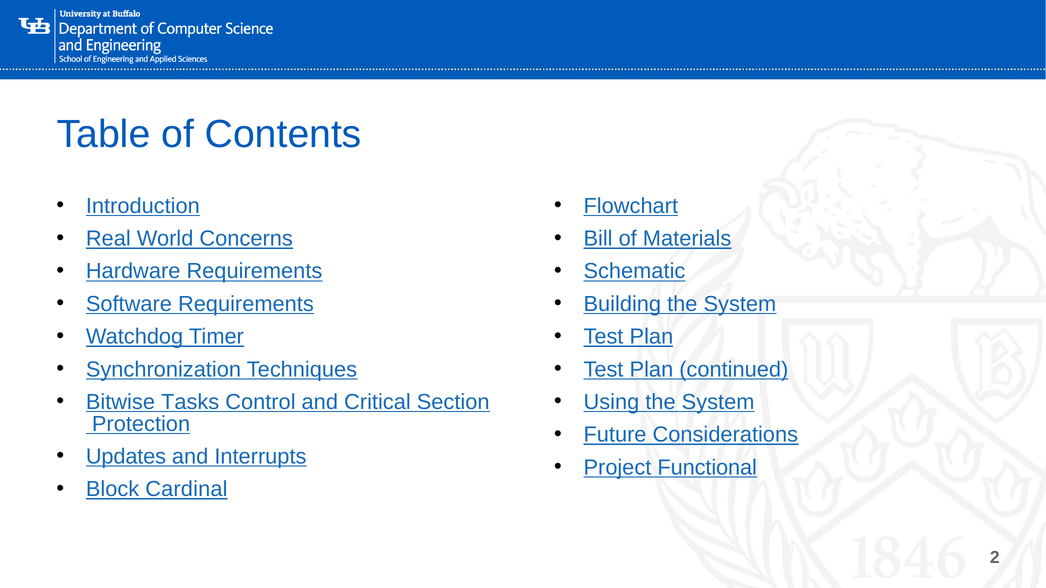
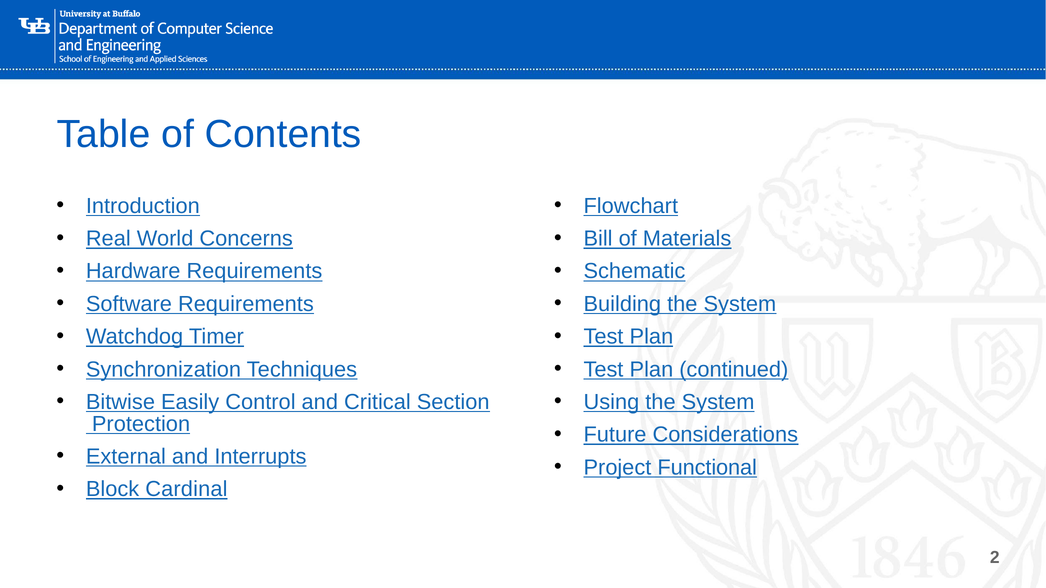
Tasks: Tasks -> Easily (190, 402)
Updates: Updates -> External (126, 457)
